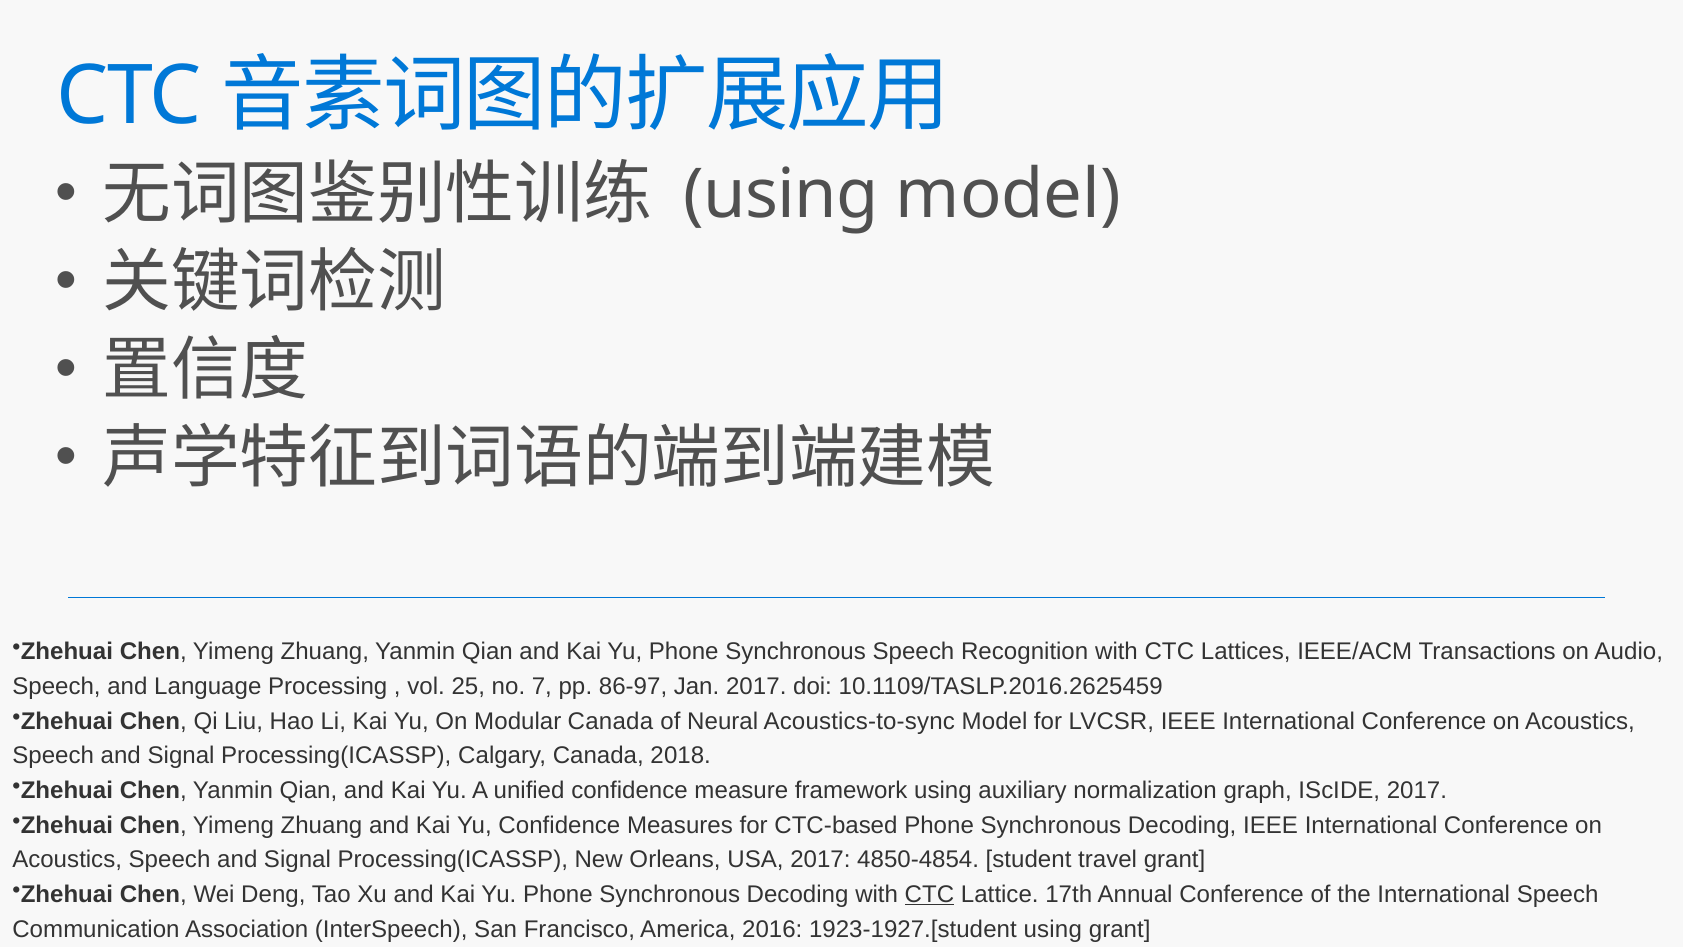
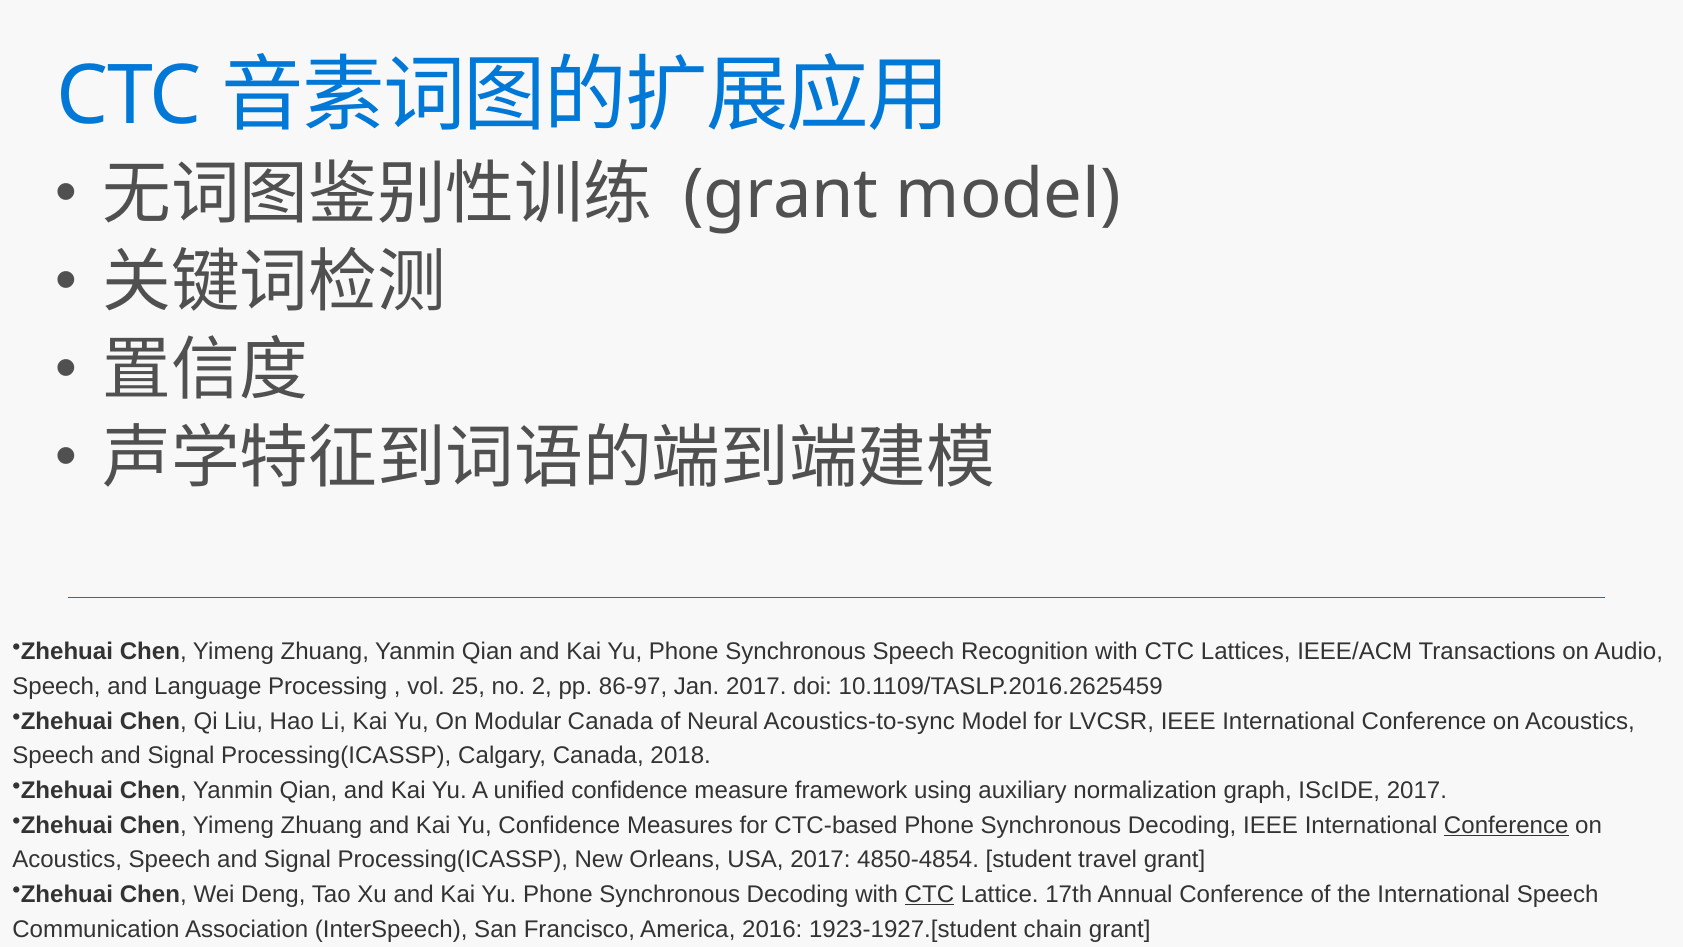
using: using -> grant (781, 195)
7: 7 -> 2 (542, 686)
Conference underline: none -> present (1506, 825)
1923-1927.[student using: using -> chain (1053, 929)
